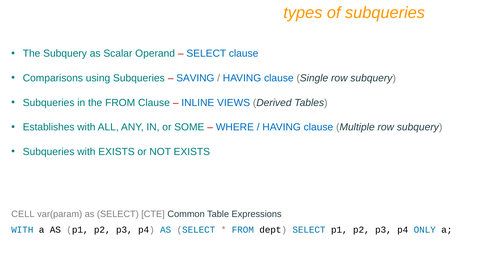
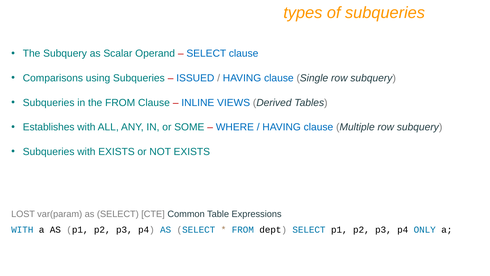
SAVING: SAVING -> ISSUED (195, 78)
CELL: CELL -> LOST (23, 214)
